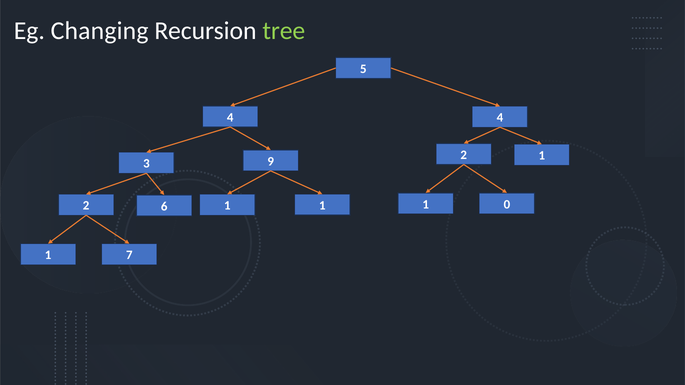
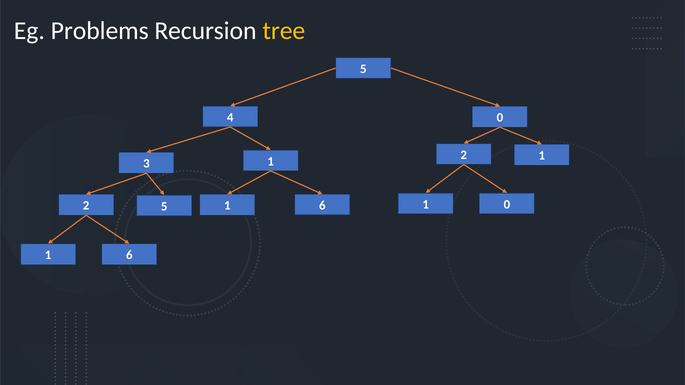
Changing: Changing -> Problems (100, 31)
tree colour: light green -> yellow (284, 31)
4 4: 4 -> 0 (500, 118)
3 9: 9 -> 1 (271, 161)
2 6: 6 -> 5 (164, 206)
1: 1 -> 6 (322, 206)
7: 7 -> 6 (129, 255)
